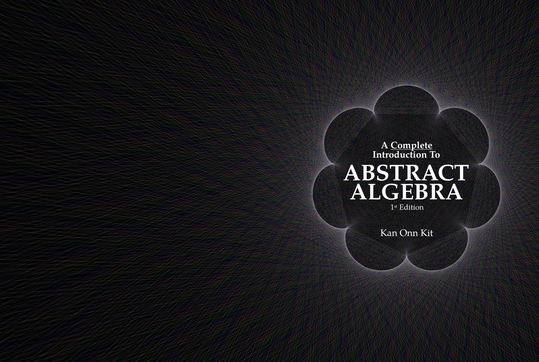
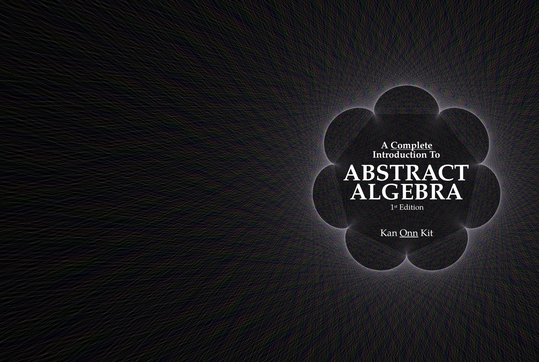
Onn underline: none -> present (409, 233)
